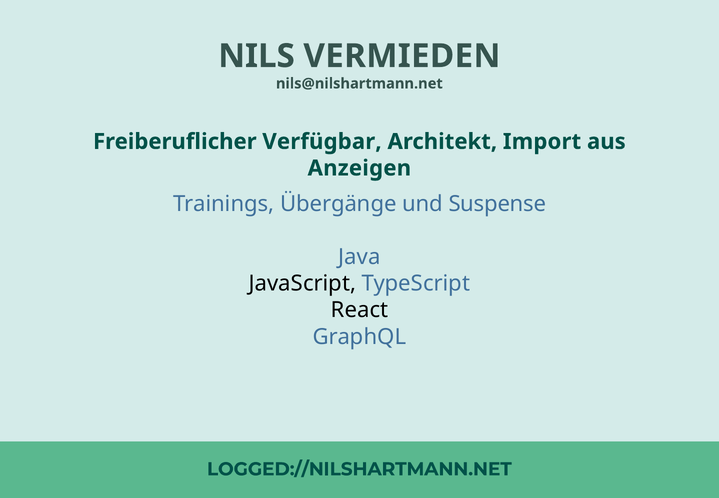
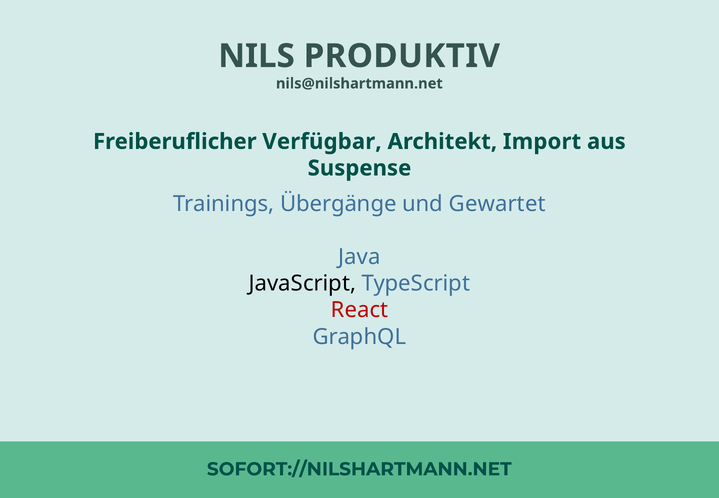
VERMIEDEN: VERMIEDEN -> PRODUKTIV (402, 56)
Anzeigen: Anzeigen -> Suspense (359, 168)
Suspense: Suspense -> Gewartet (497, 204)
React colour: black -> red (360, 310)
LOGGED://NILSHARTMANN.NET: LOGGED://NILSHARTMANN.NET -> SOFORT://NILSHARTMANN.NET (359, 469)
